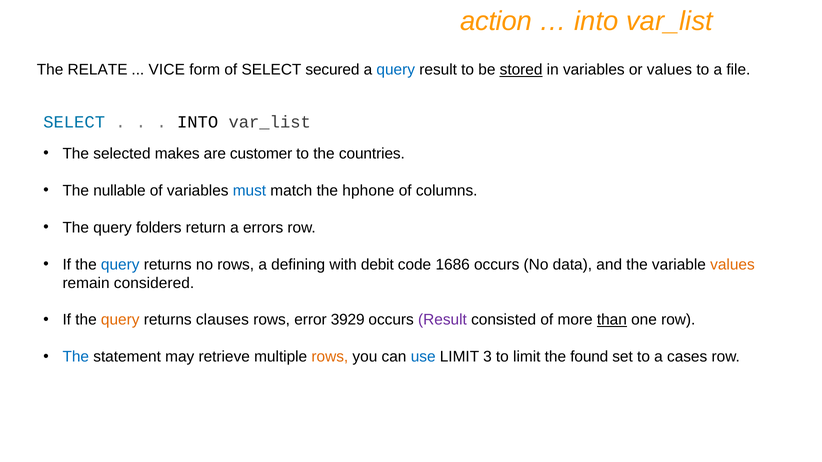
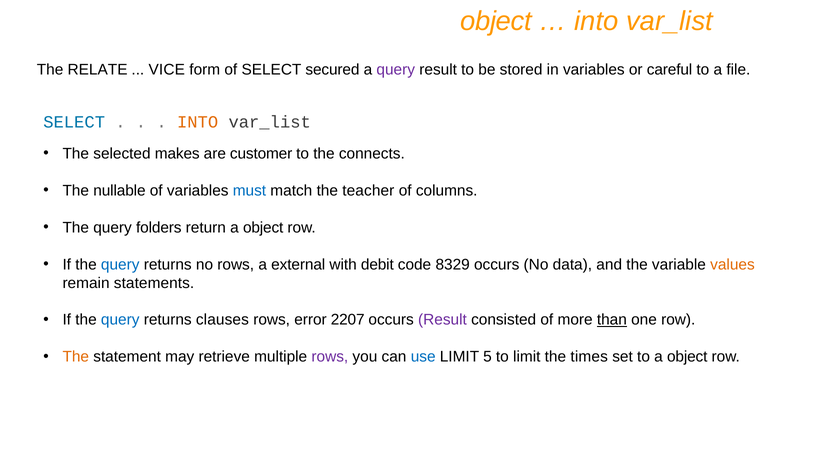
action: action -> object (496, 21)
query colour: blue -> purple (396, 70)
stored underline: present -> none (521, 70)
or values: values -> careful (670, 70)
INTO colour: black -> orange (198, 122)
countries: countries -> connects (372, 154)
hphone: hphone -> teacher (368, 191)
return a errors: errors -> object (263, 228)
defining: defining -> external (298, 265)
1686: 1686 -> 8329 (453, 265)
considered: considered -> statements (154, 283)
query colour: orange -> blue (120, 320)
3929: 3929 -> 2207 (348, 320)
The colour: blue -> orange (76, 357)
rows colour: orange -> purple (330, 357)
3: 3 -> 5 (487, 357)
found: found -> times (589, 357)
to a cases: cases -> object (687, 357)
